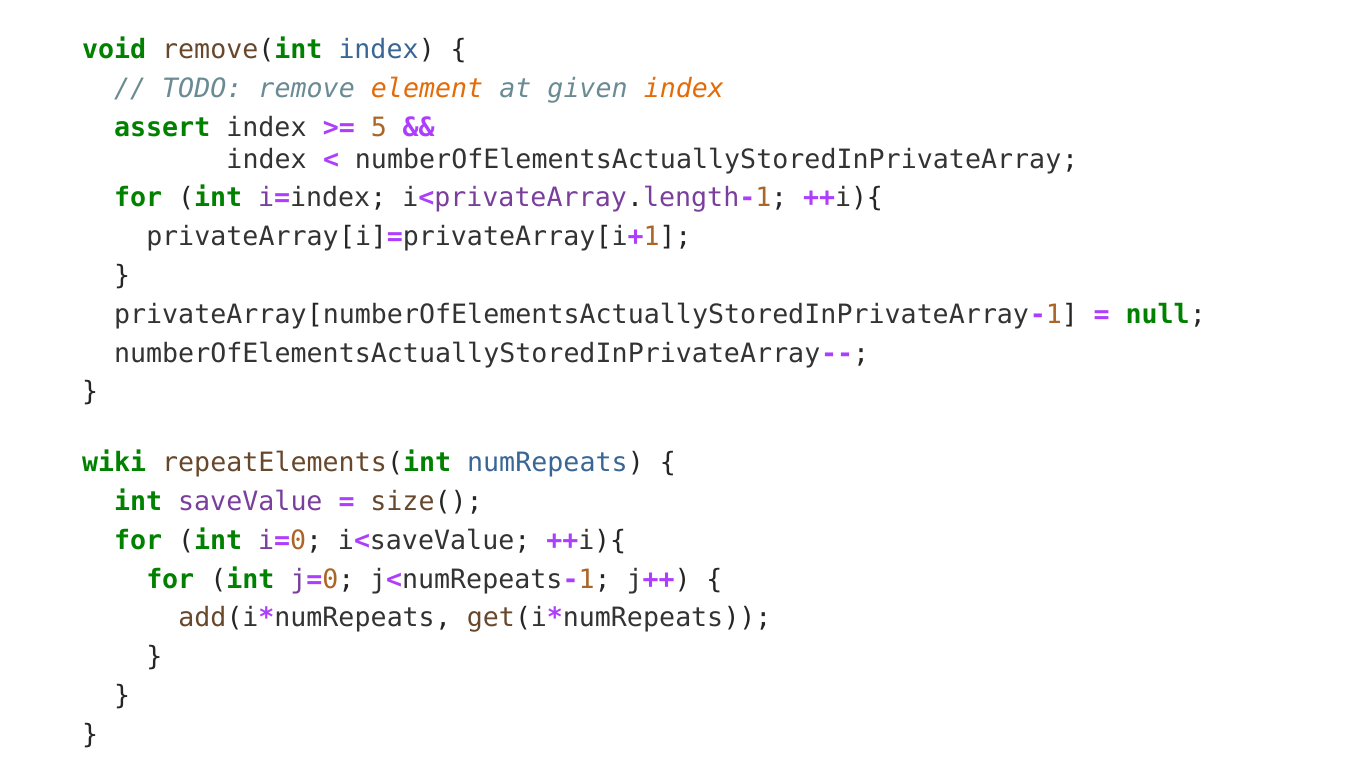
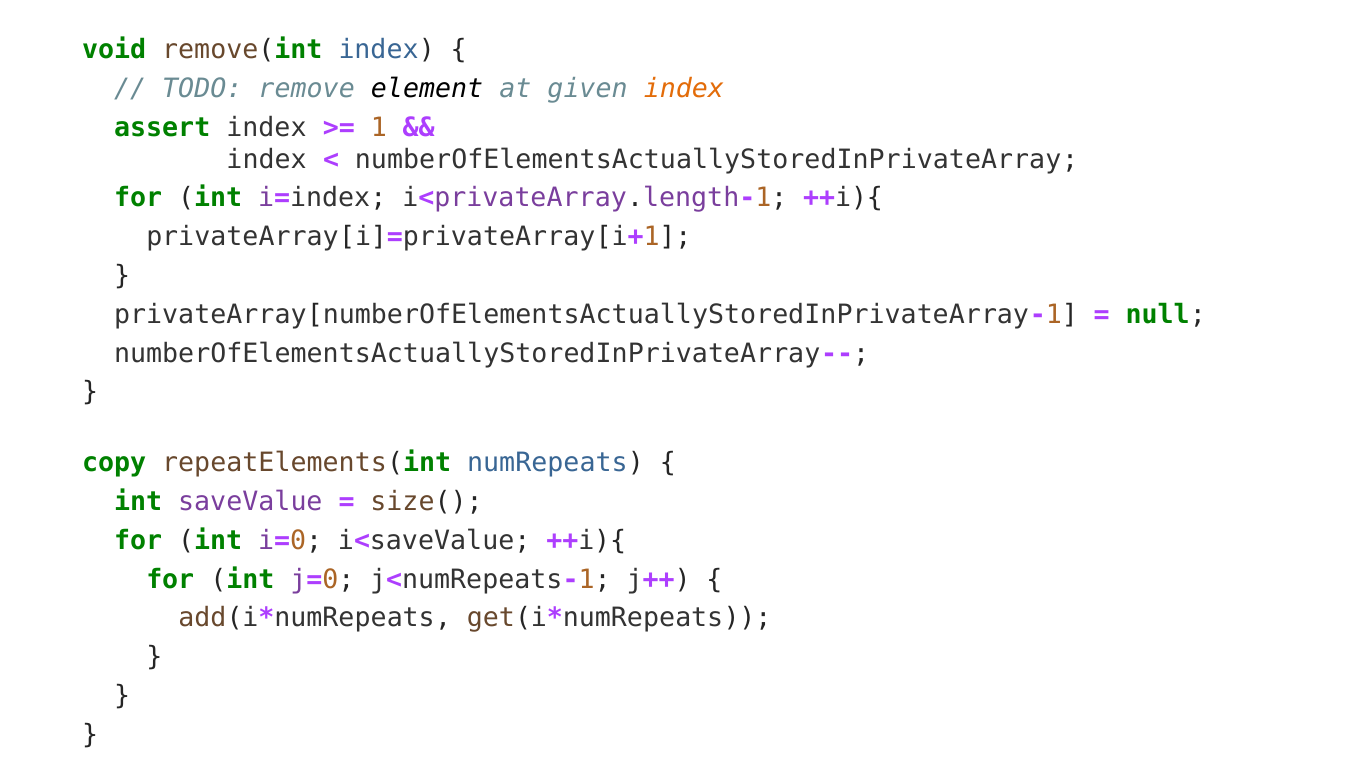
element colour: orange -> black (427, 89)
5: 5 -> 1 (379, 127)
wiki: wiki -> copy (114, 463)
